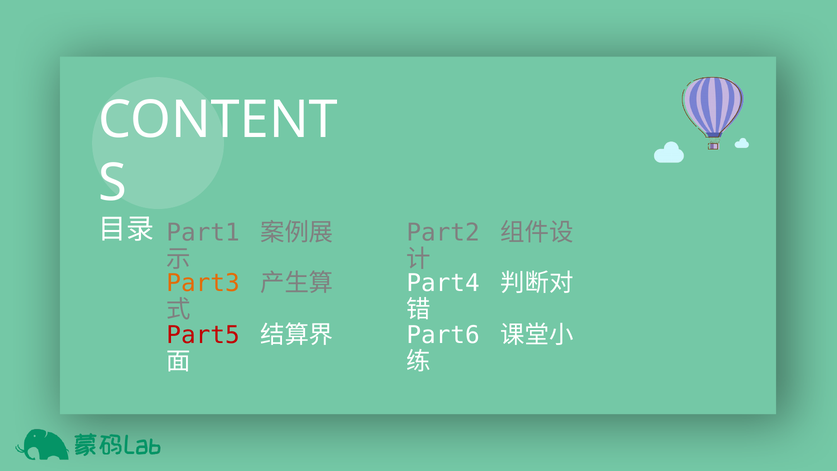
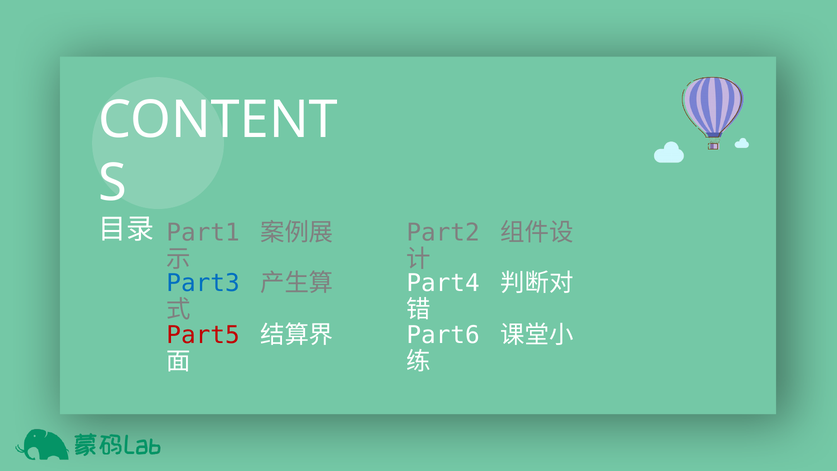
Part3 colour: orange -> blue (203, 283)
